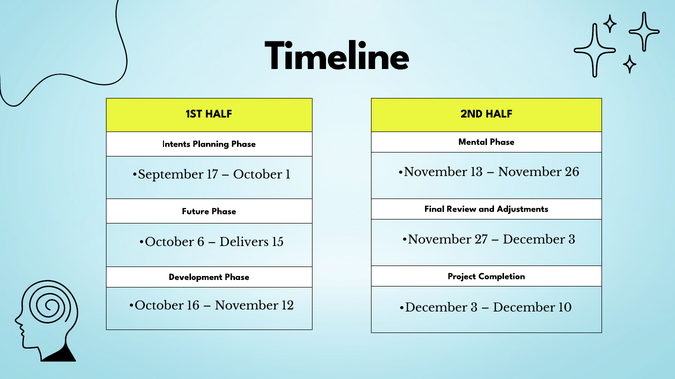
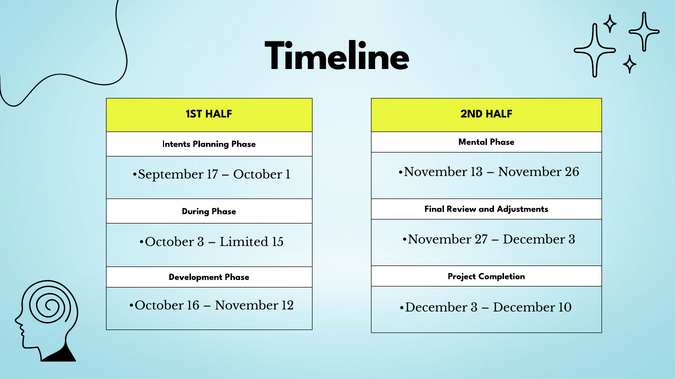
Future: Future -> During (196, 211)
October 6: 6 -> 3 (201, 243)
Delivers: Delivers -> Limited (244, 243)
